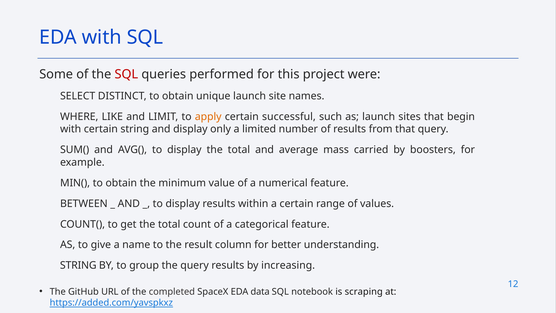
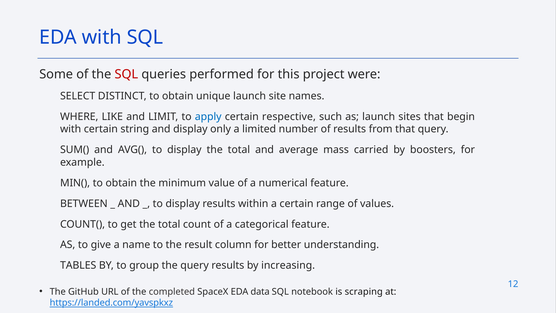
apply colour: orange -> blue (208, 117)
successful: successful -> respective (289, 117)
STRING: STRING -> TABLES (78, 265)
https://added.com/yavspkxz: https://added.com/yavspkxz -> https://landed.com/yavspkxz (111, 303)
